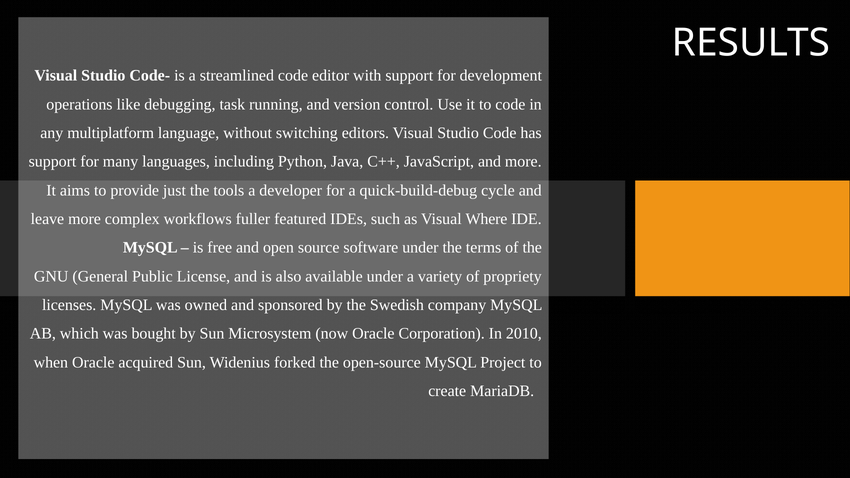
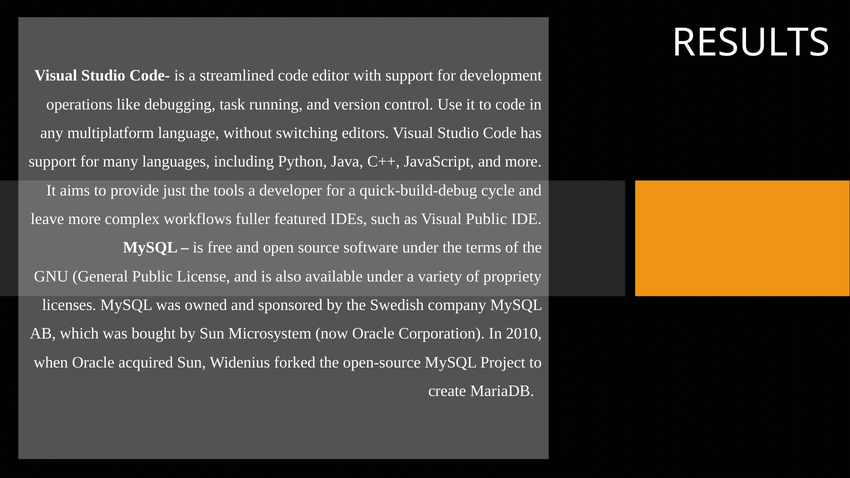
Visual Where: Where -> Public (486, 219)
